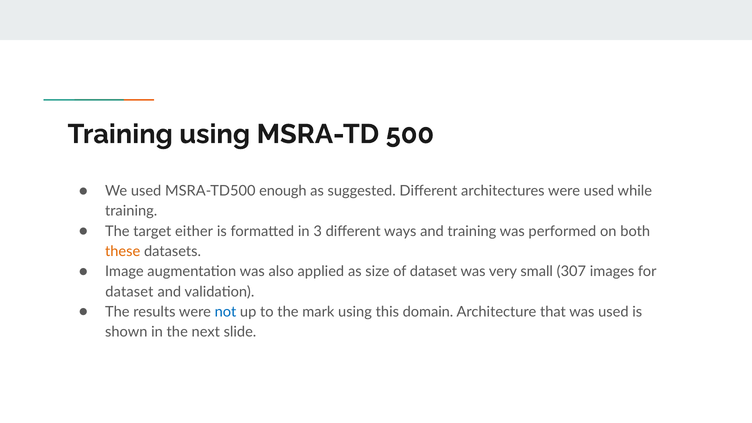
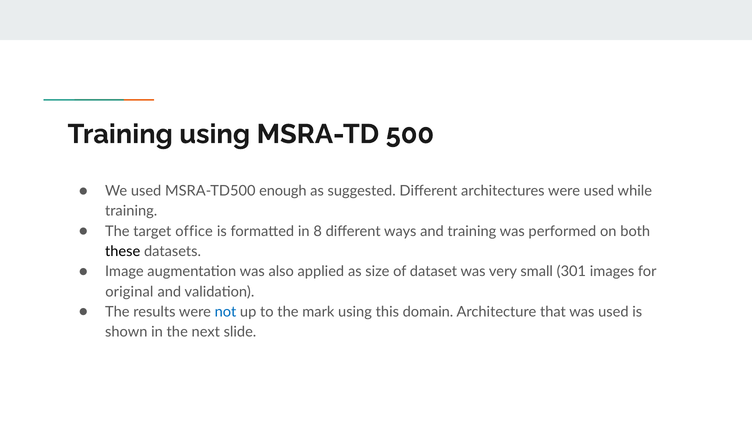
either: either -> office (194, 231)
3: 3 -> 8 (318, 231)
these colour: orange -> black (123, 251)
307: 307 -> 301 (571, 272)
dataset: dataset -> original (129, 292)
